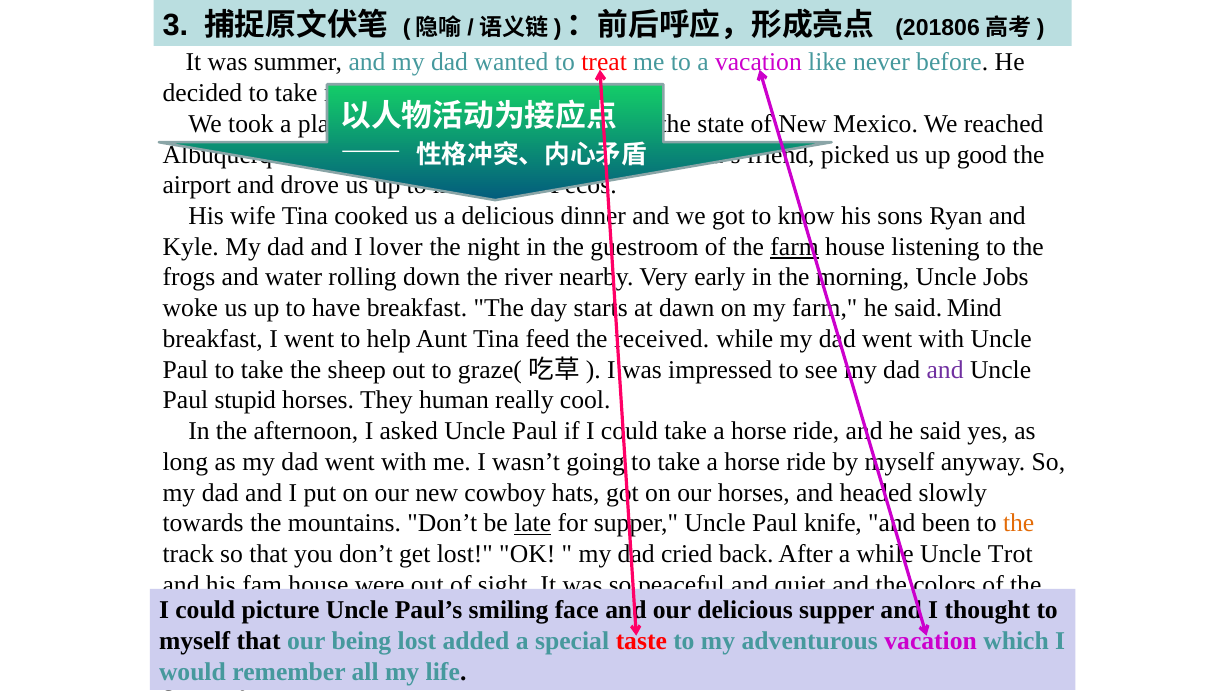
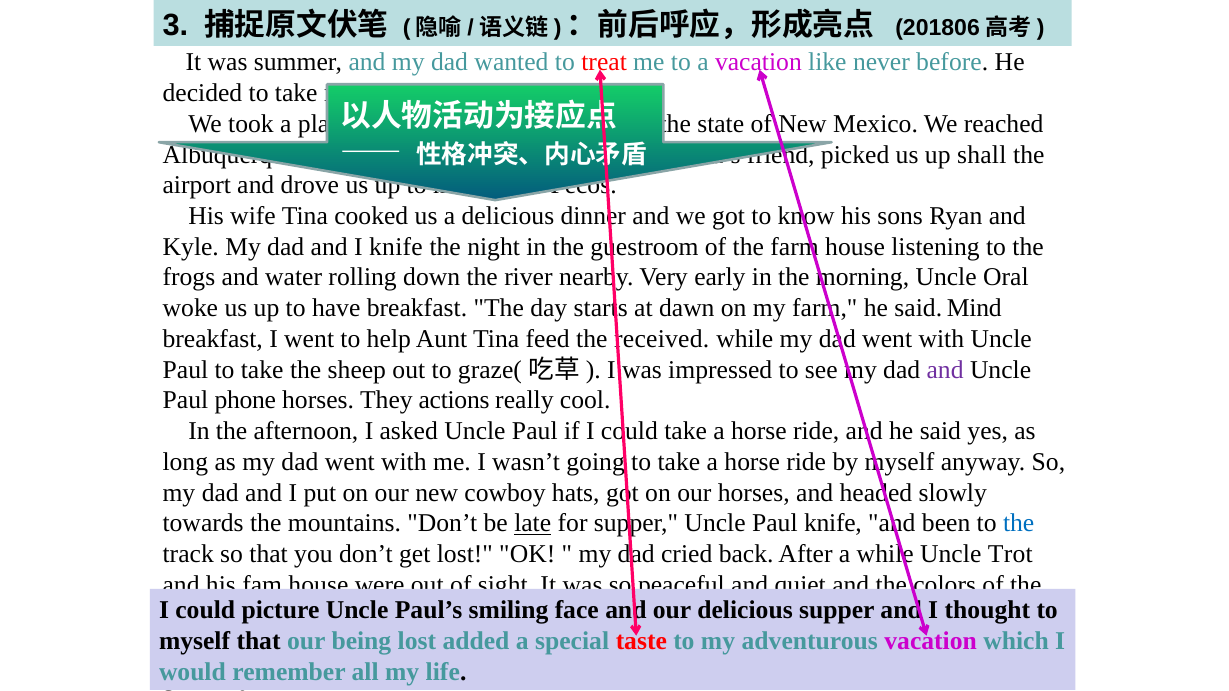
good: good -> shall (982, 155)
I lover: lover -> knife (396, 247)
farm underline: present -> none (795, 247)
Jobs: Jobs -> Oral (1006, 278)
stupid: stupid -> phone (245, 401)
human: human -> actions (454, 401)
the colour: orange -> blue (1019, 524)
